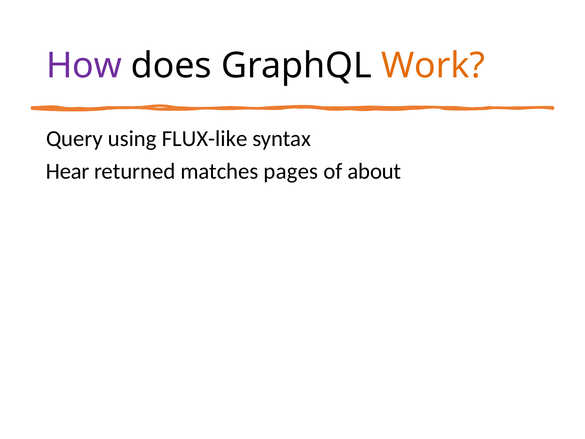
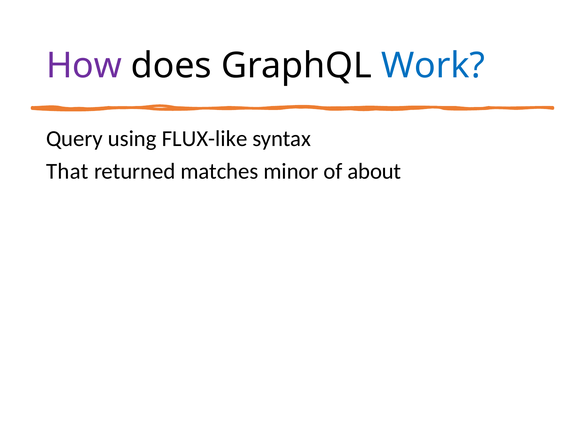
Work colour: orange -> blue (433, 66)
Hear: Hear -> That (67, 171)
pages: pages -> minor (291, 171)
